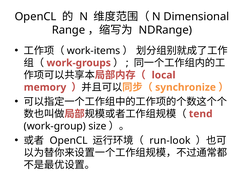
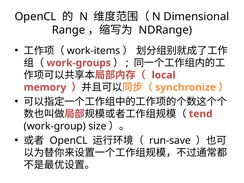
run-look: run-look -> run-save (170, 140)
